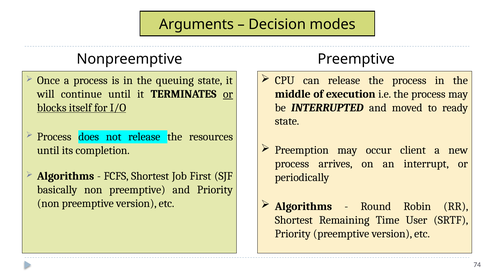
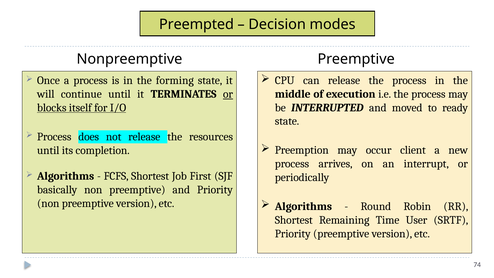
Arguments: Arguments -> Preempted (196, 25)
queuing: queuing -> forming (175, 80)
